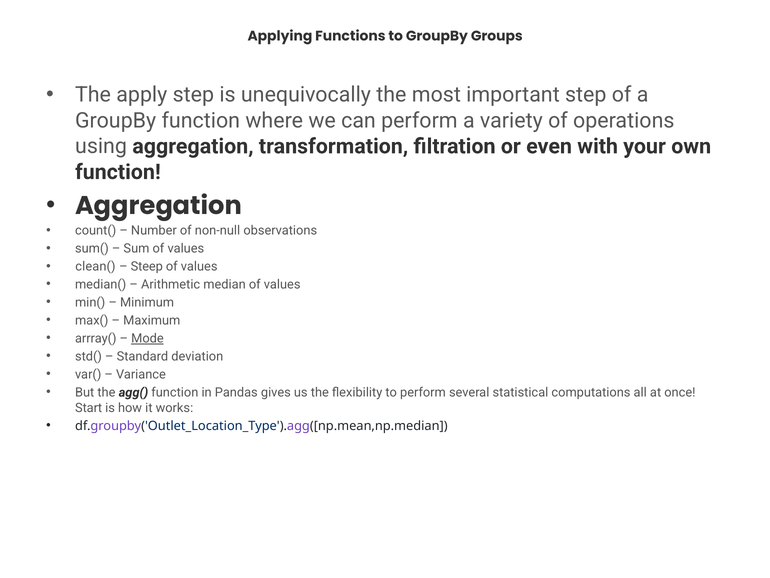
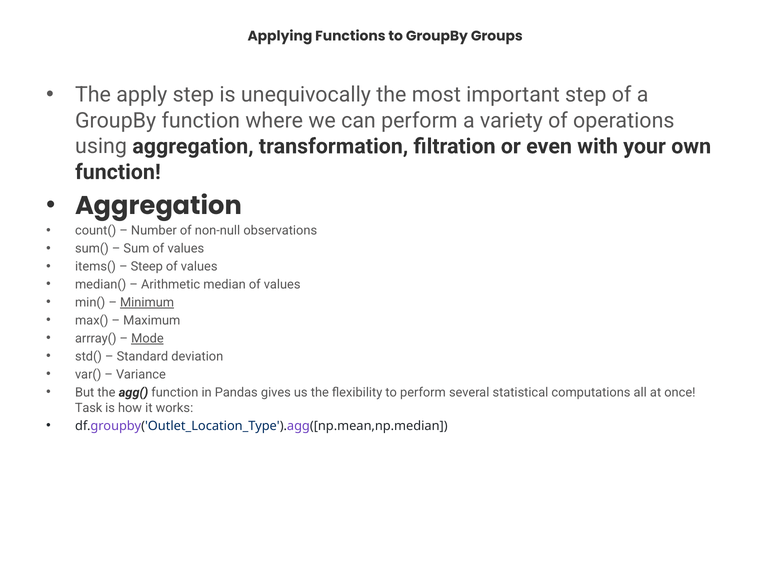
clean(: clean( -> items( (96, 266)
Minimum underline: none -> present (147, 302)
Start: Start -> Task (89, 407)
